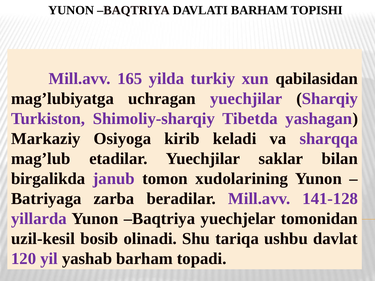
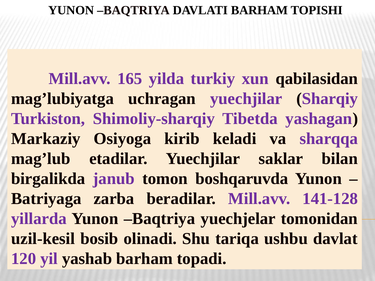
xudolarining: xudolarining -> boshqaruvda (242, 179)
